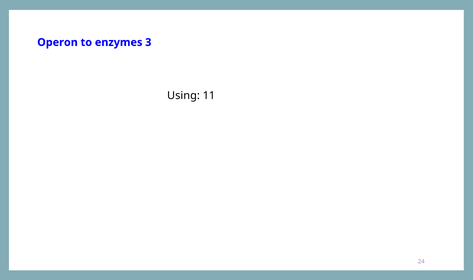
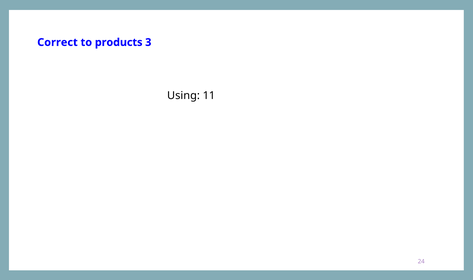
Operon: Operon -> Correct (57, 42)
enzymes: enzymes -> products (119, 42)
